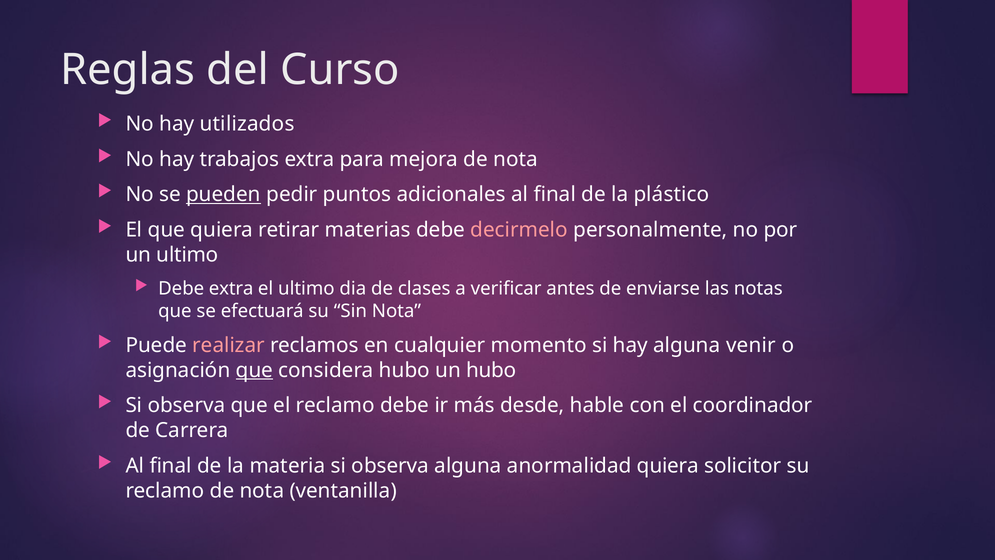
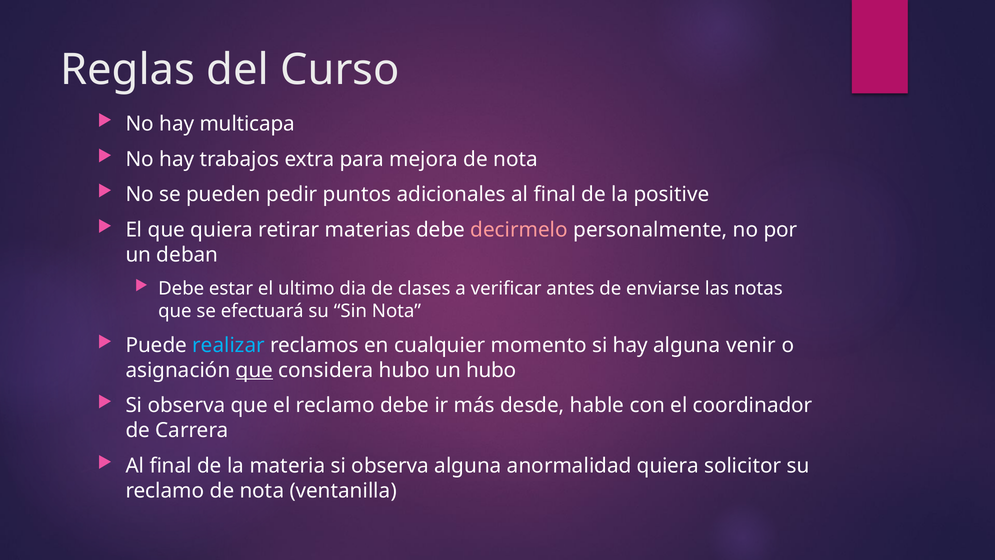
utilizados: utilizados -> multicapa (247, 124)
pueden underline: present -> none (223, 194)
plástico: plástico -> positive (672, 194)
un ultimo: ultimo -> deban (187, 255)
Debe extra: extra -> estar (231, 288)
realizar colour: pink -> light blue (229, 345)
